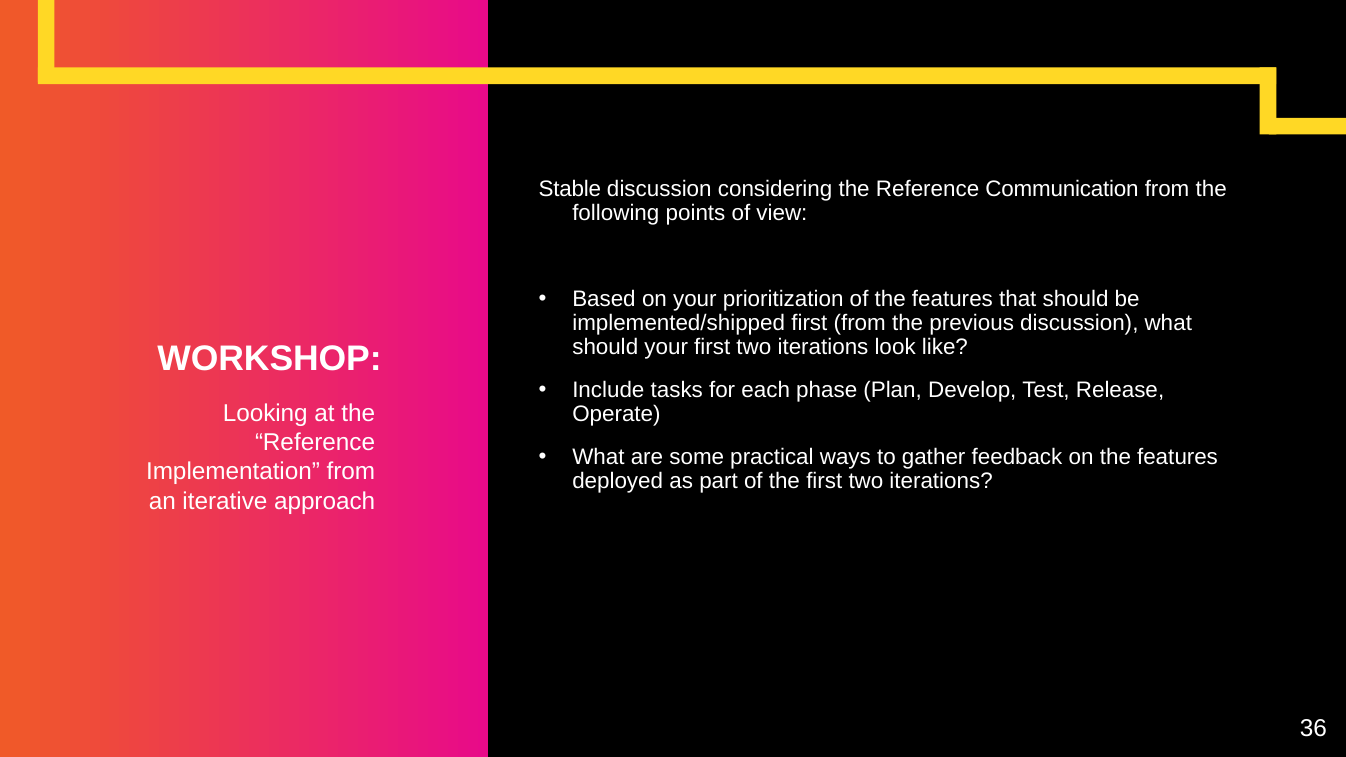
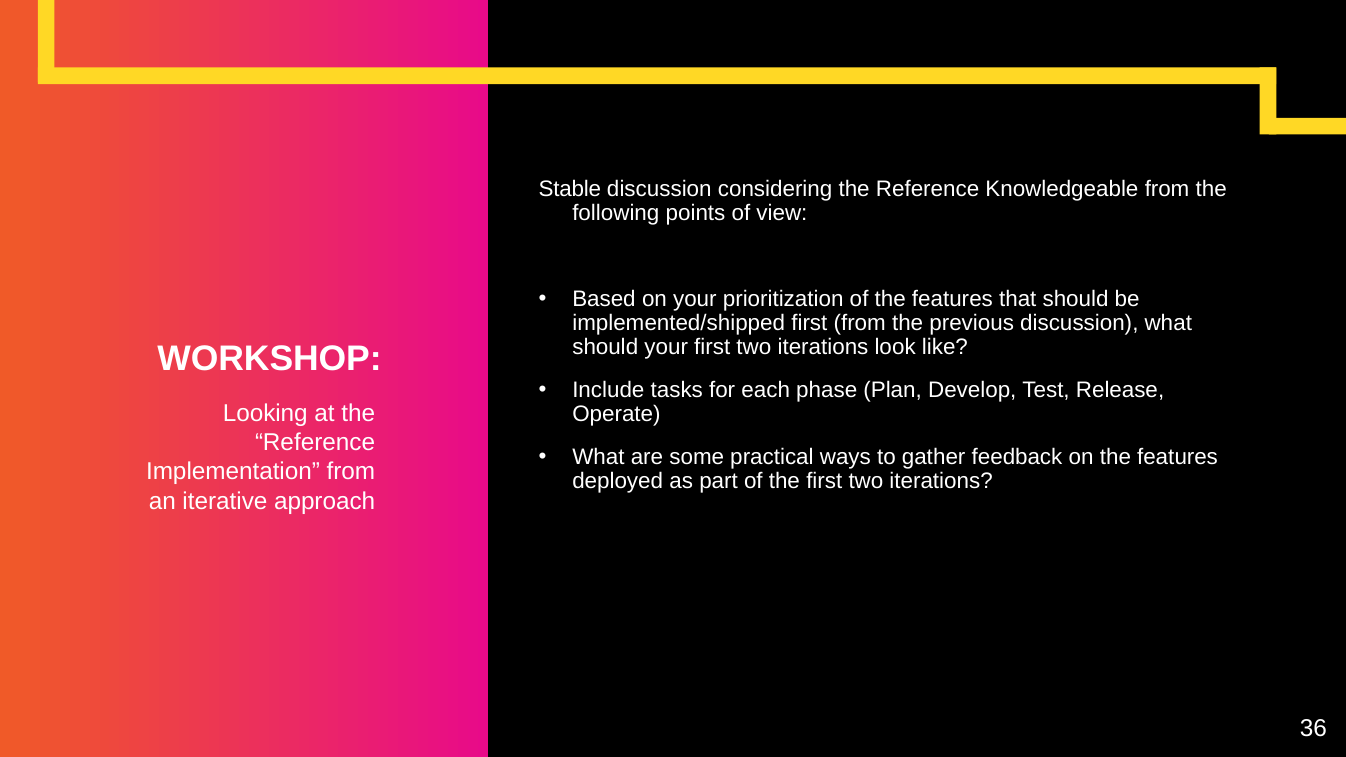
Communication: Communication -> Knowledgeable (1062, 189)
